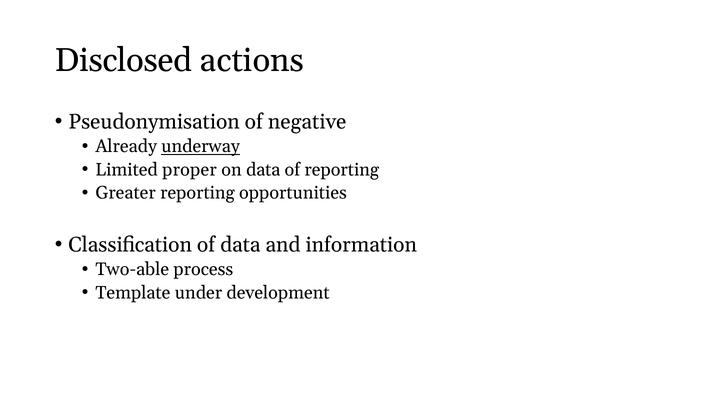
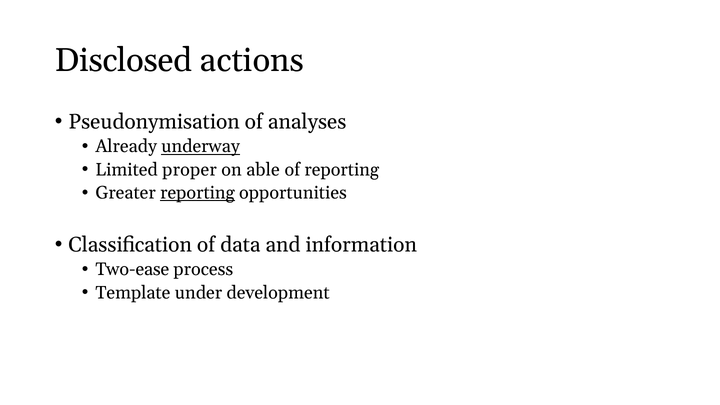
negative: negative -> analyses (307, 122)
on data: data -> able (263, 170)
reporting underline: none -> present (197, 193)
Two-able: Two-able -> Two-ease (132, 269)
